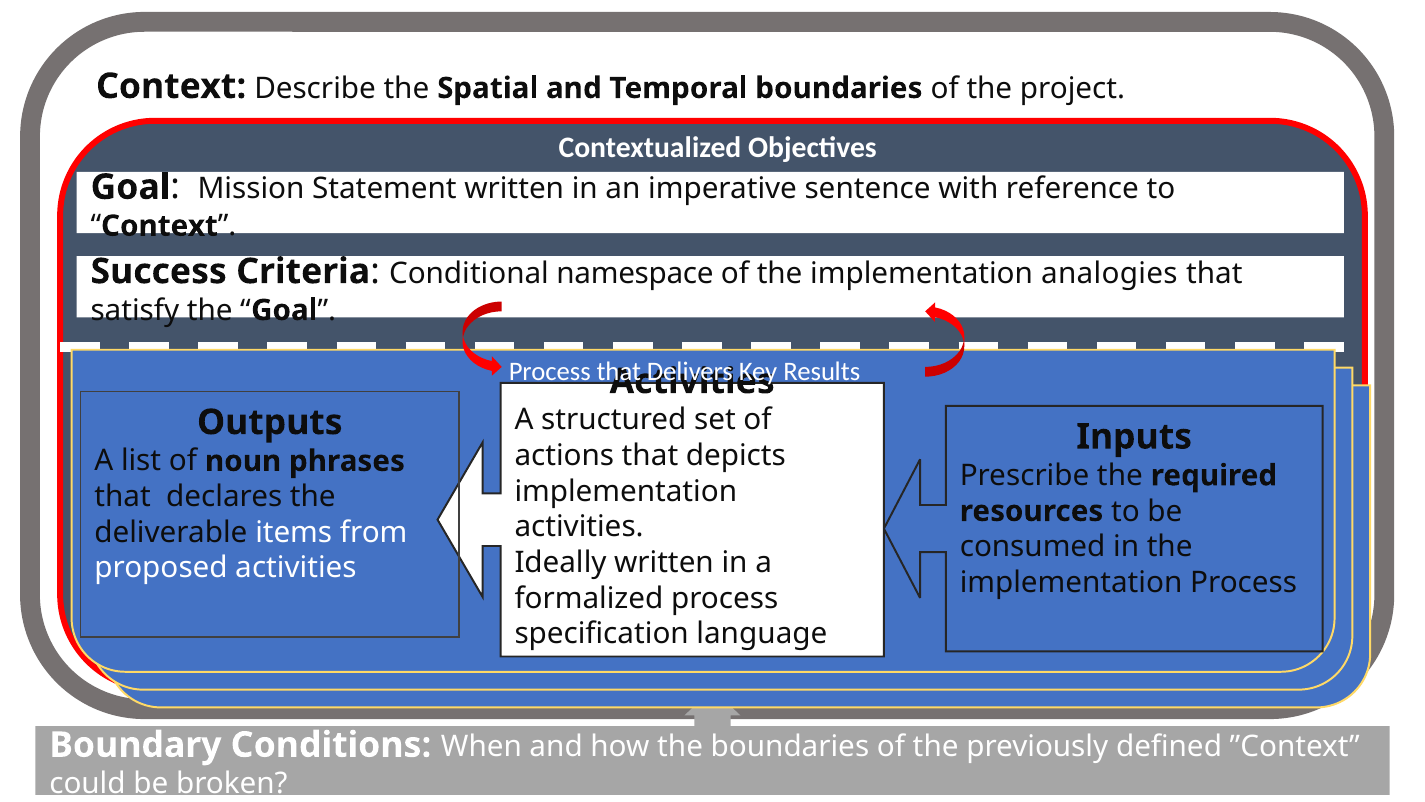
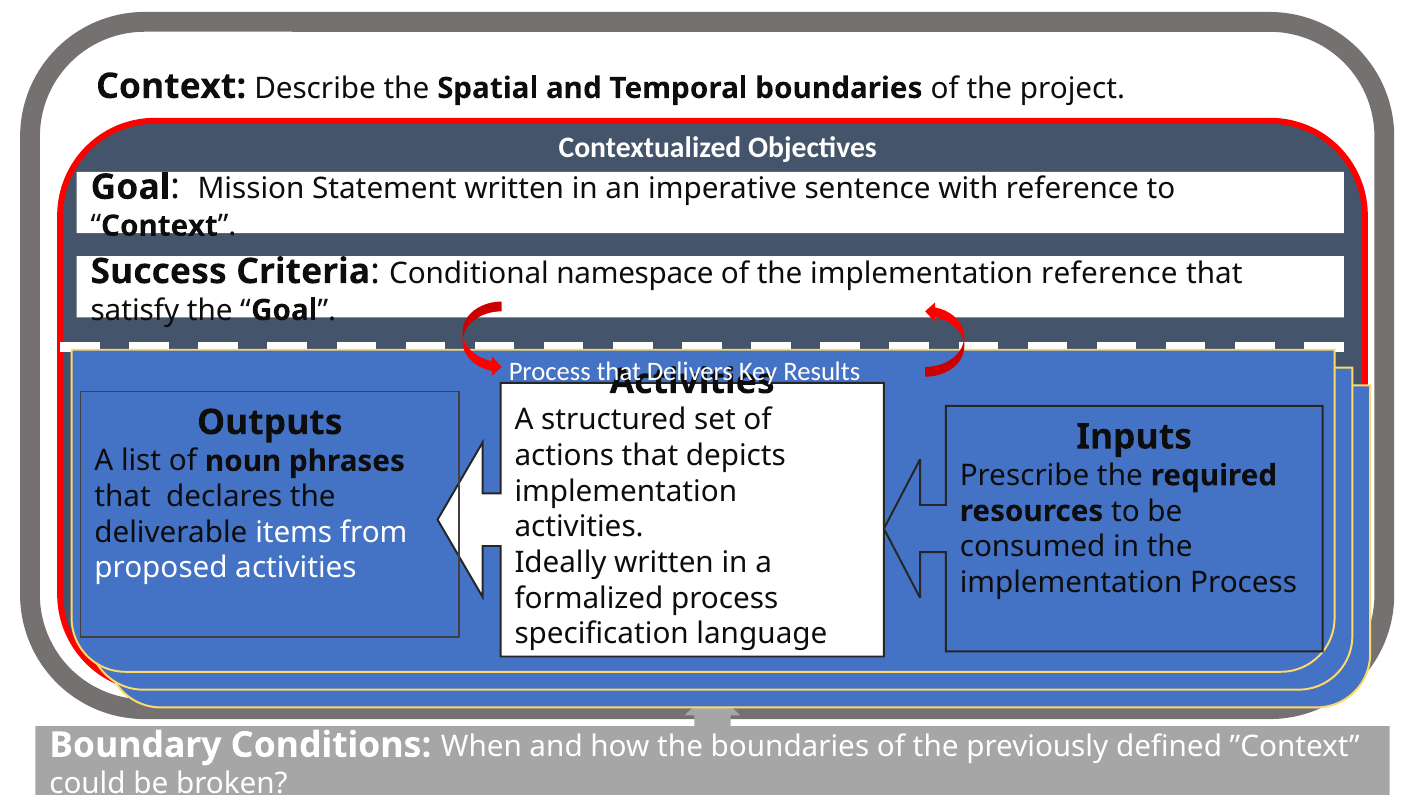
implementation analogies: analogies -> reference (1109, 273)
